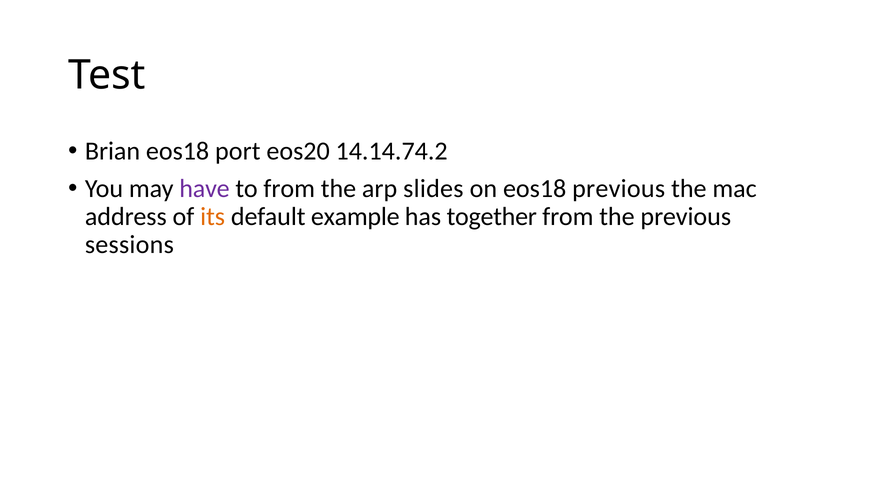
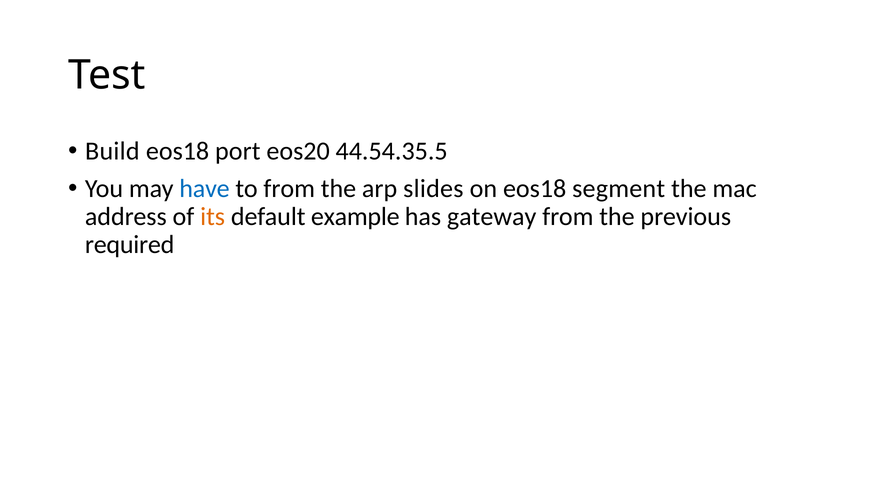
Brian: Brian -> Build (112, 151)
14.14.74.2: 14.14.74.2 -> 44.54.35.5 (392, 151)
have colour: purple -> blue (205, 189)
eos18 previous: previous -> segment (619, 189)
together: together -> gateway (492, 217)
sessions: sessions -> required (130, 245)
